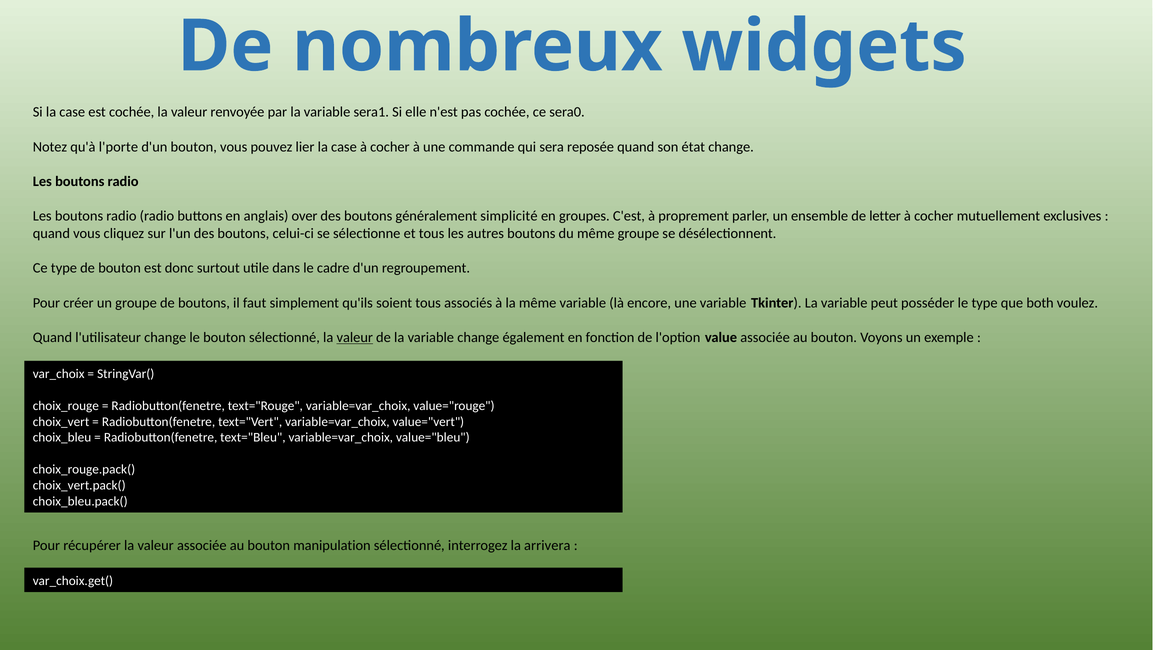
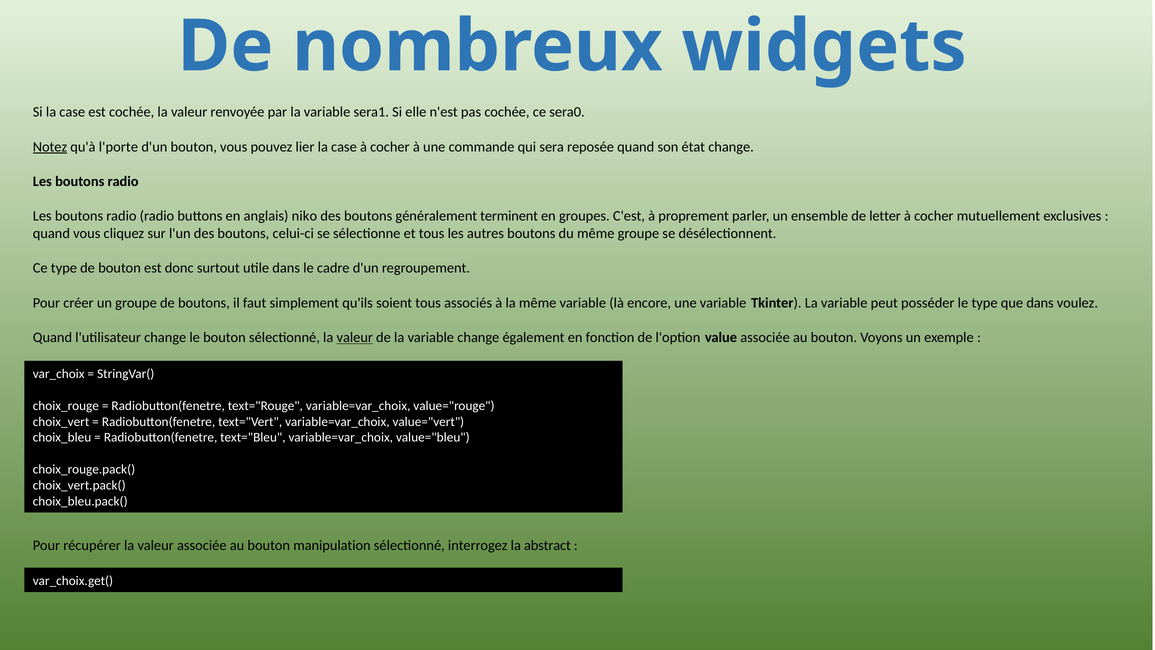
Notez underline: none -> present (50, 147)
over: over -> niko (304, 216)
simplicité: simplicité -> terminent (509, 216)
que both: both -> dans (1040, 303)
arrivera: arrivera -> abstract (547, 545)
